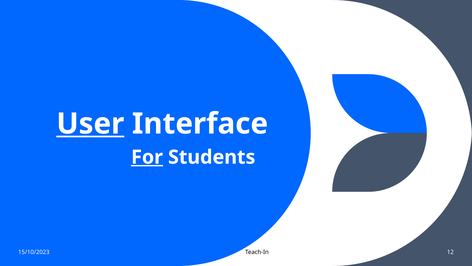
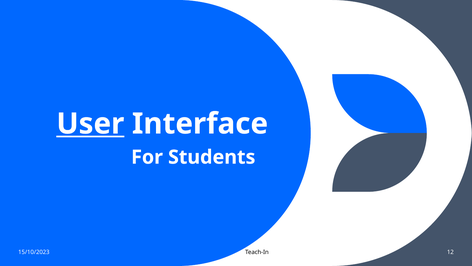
For underline: present -> none (147, 157)
